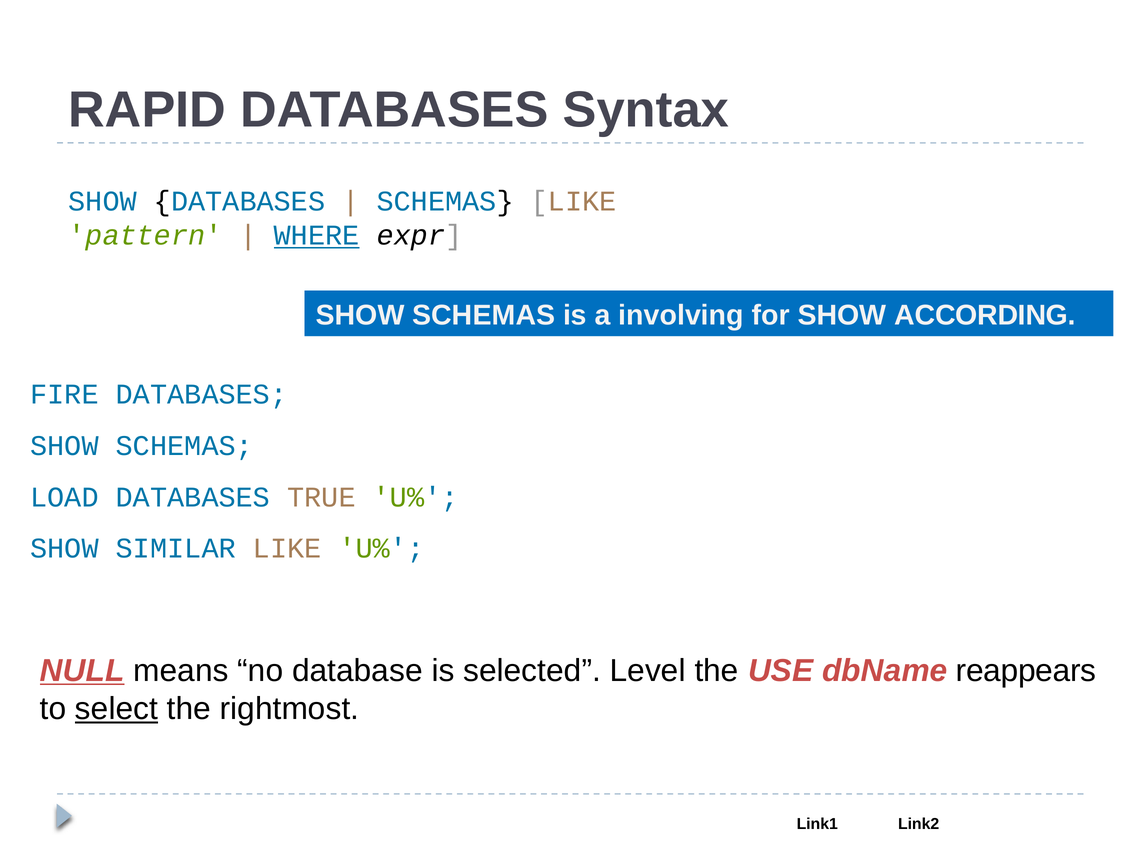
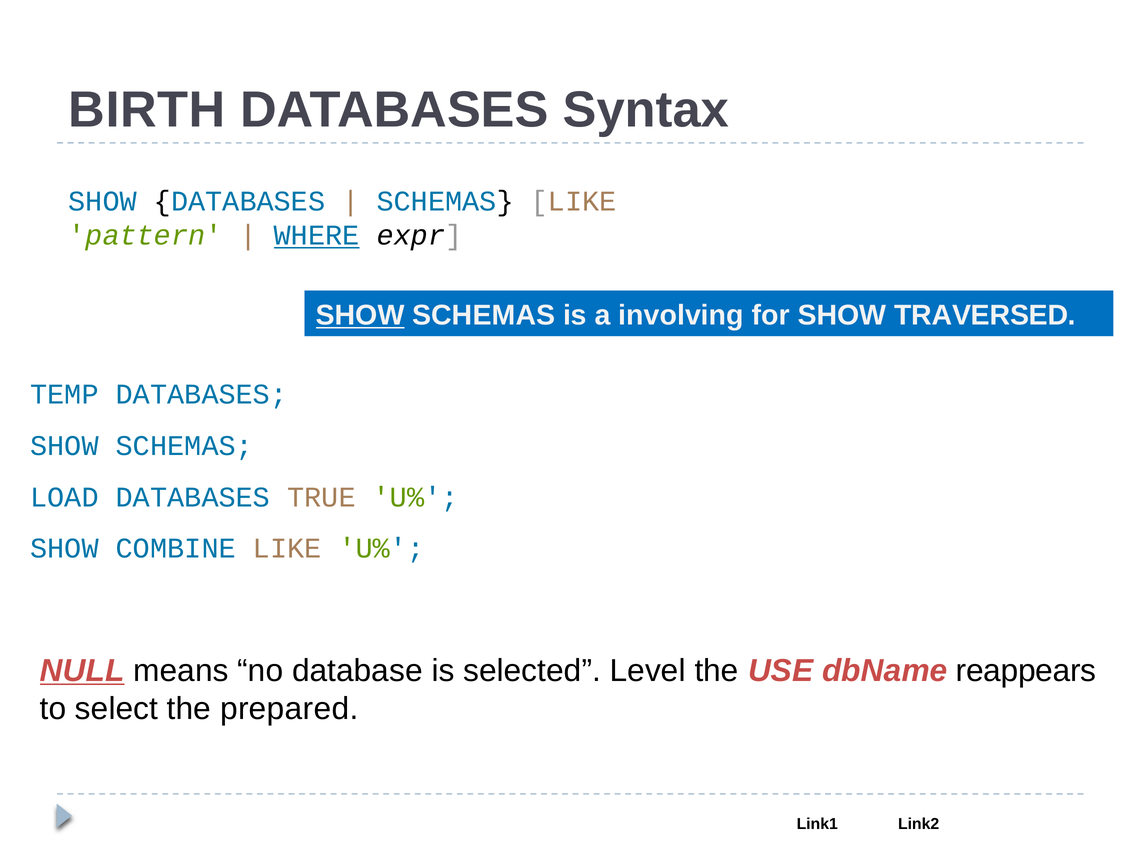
RAPID: RAPID -> BIRTH (147, 110)
SHOW underline: none -> present (360, 315)
ACCORDING: ACCORDING -> TRAVERSED (985, 315)
FIRE: FIRE -> TEMP (64, 394)
SIMILAR: SIMILAR -> COMBINE (176, 548)
select underline: present -> none (116, 708)
rightmost: rightmost -> prepared (289, 708)
